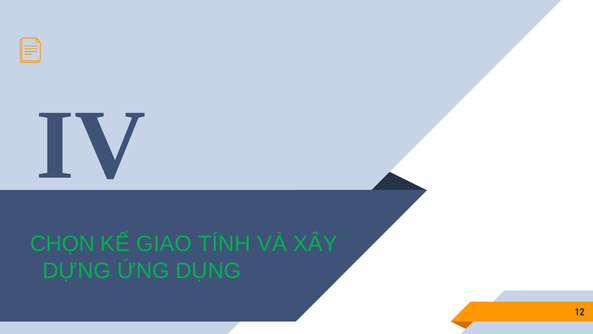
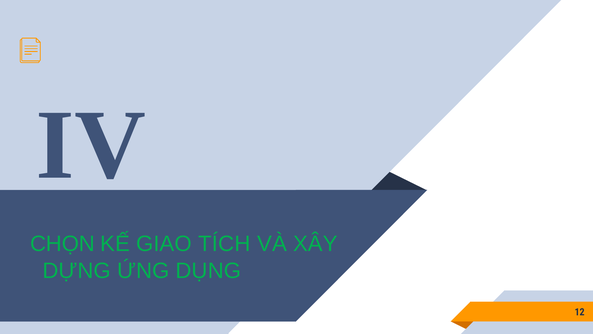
TÍNH: TÍNH -> TÍCH (224, 244)
